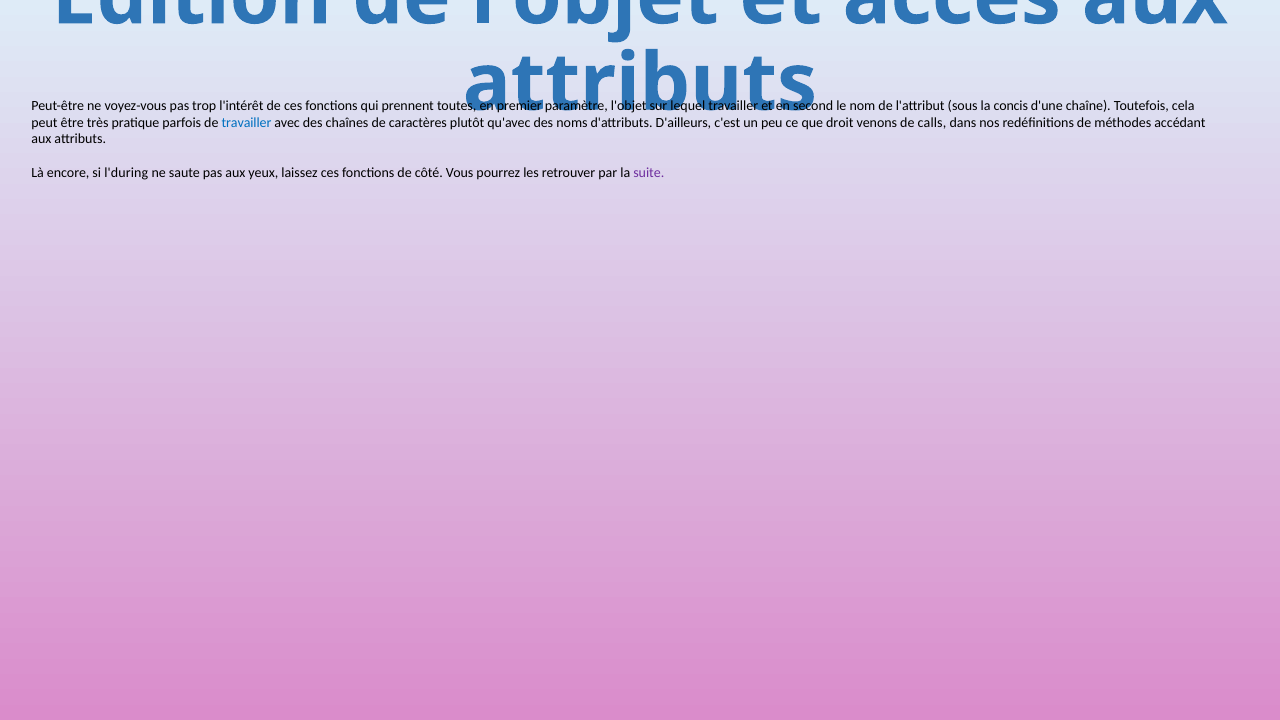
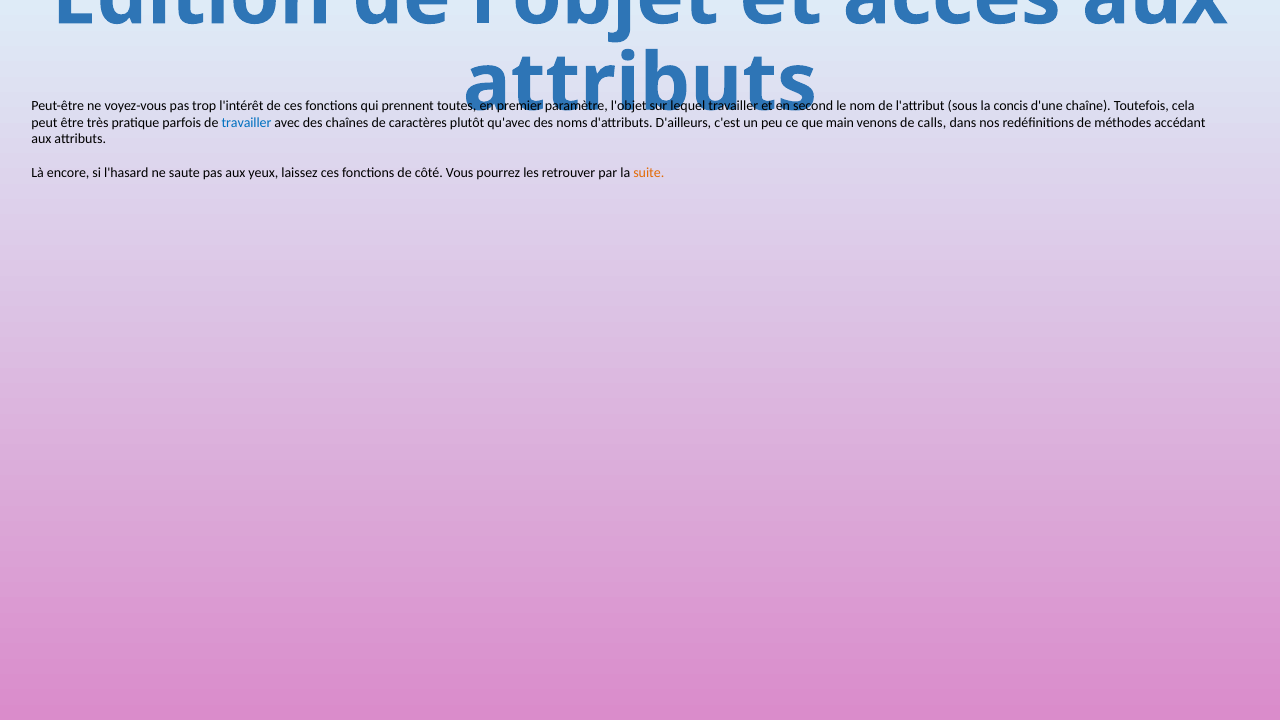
droit: droit -> main (840, 122)
l'during: l'during -> l'hasard (126, 173)
suite colour: purple -> orange (649, 173)
